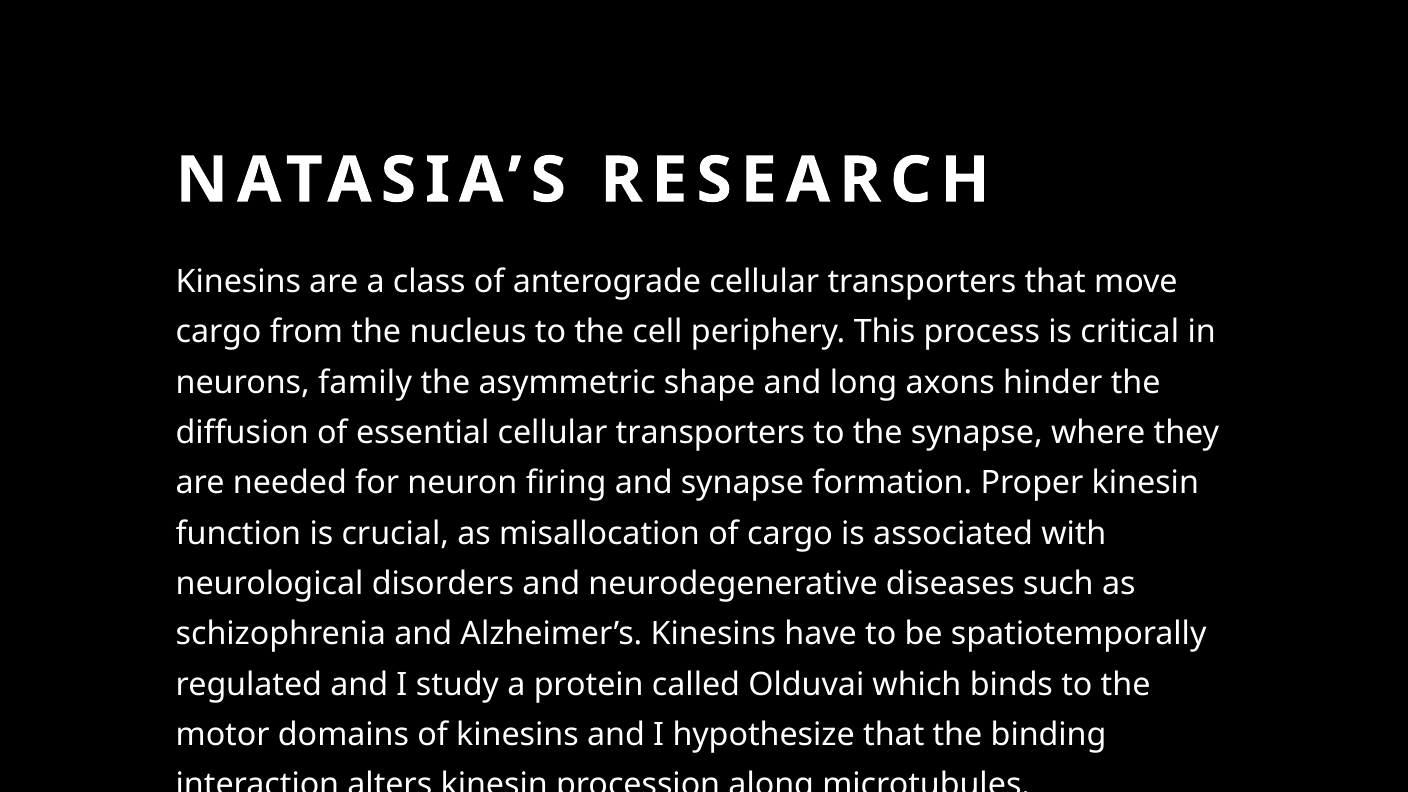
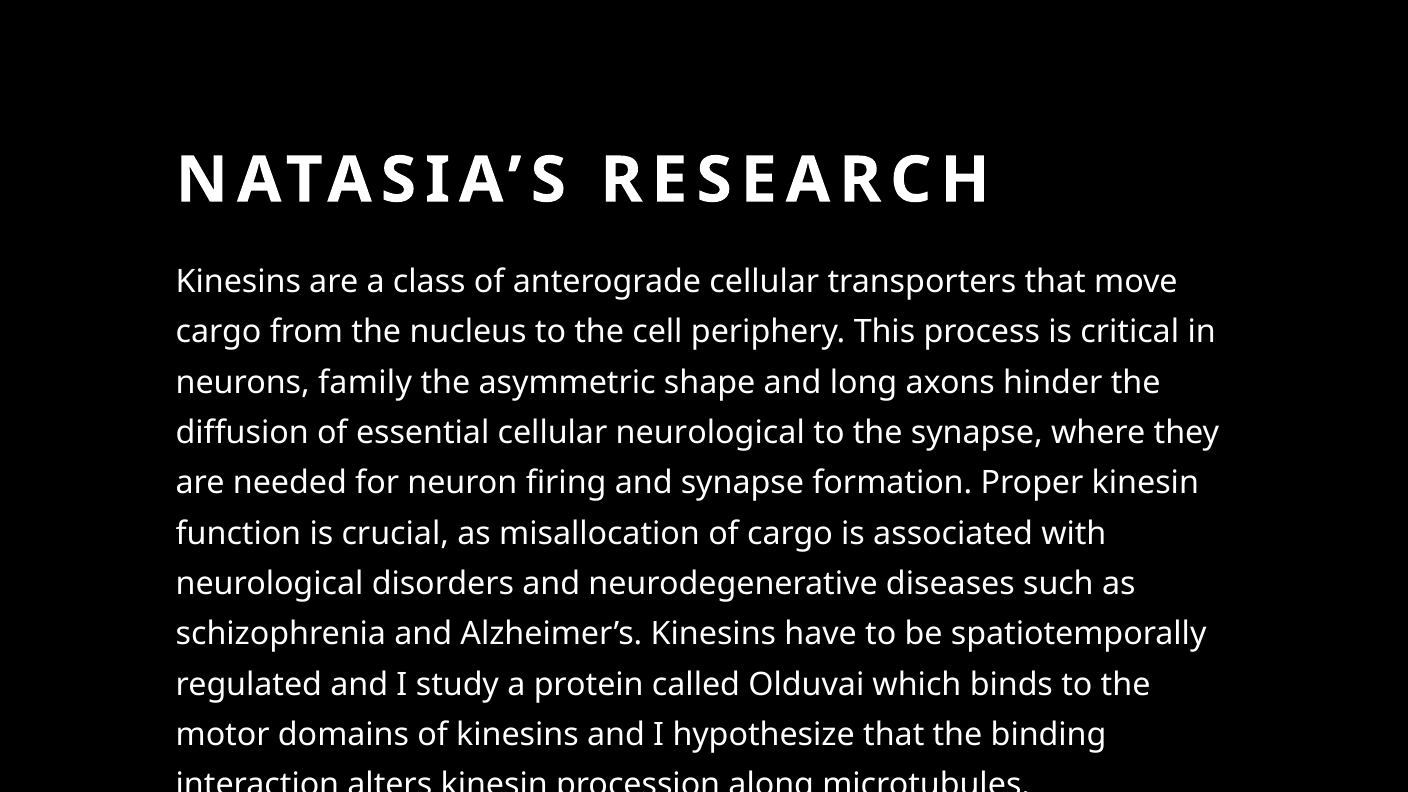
essential cellular transporters: transporters -> neurological (710, 433)
